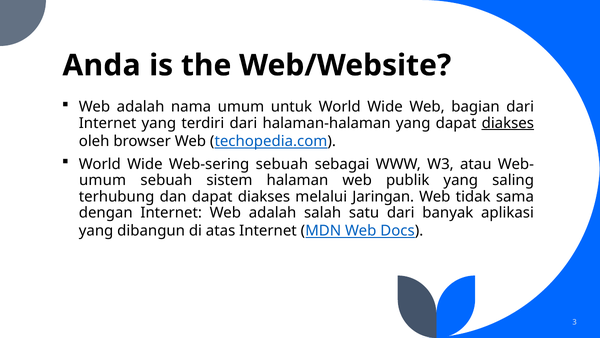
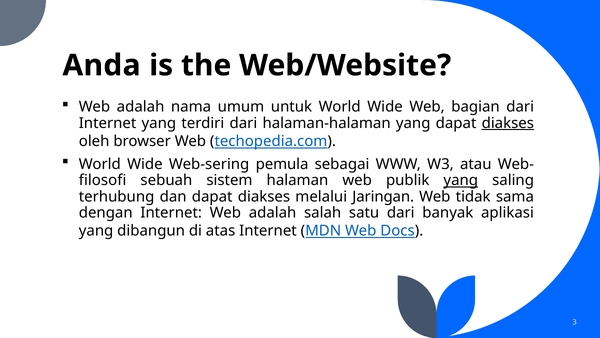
Web-sering sebuah: sebuah -> pemula (282, 164)
umum: umum -> filosofi (103, 180)
yang underline: none -> present (461, 180)
